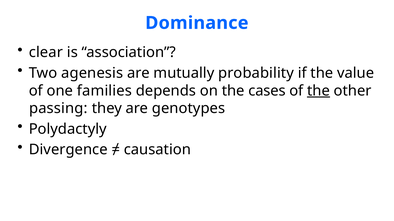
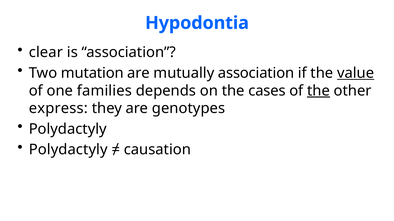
Dominance: Dominance -> Hypodontia (197, 23)
agenesis: agenesis -> mutation (92, 73)
mutually probability: probability -> association (256, 73)
value underline: none -> present (356, 73)
passing: passing -> express (58, 109)
Divergence: Divergence -> Polydactyly (68, 150)
